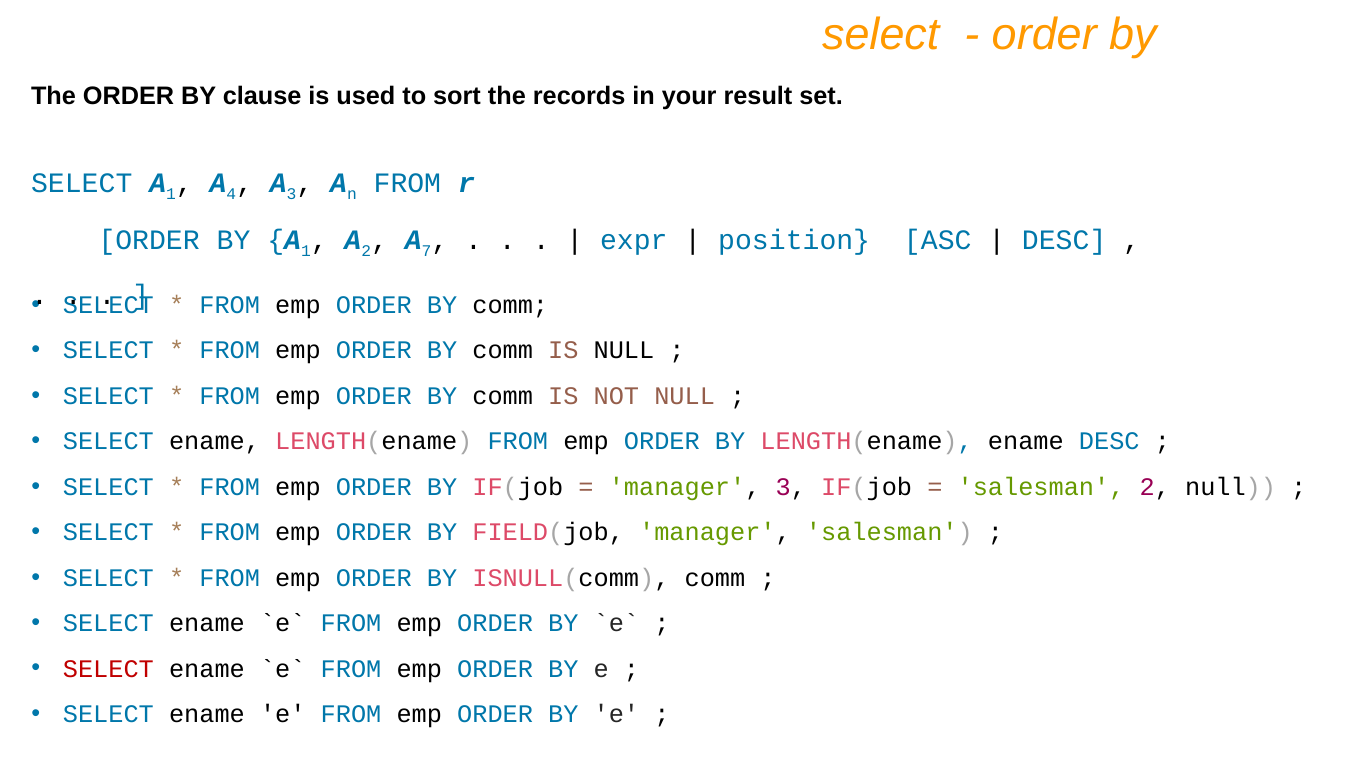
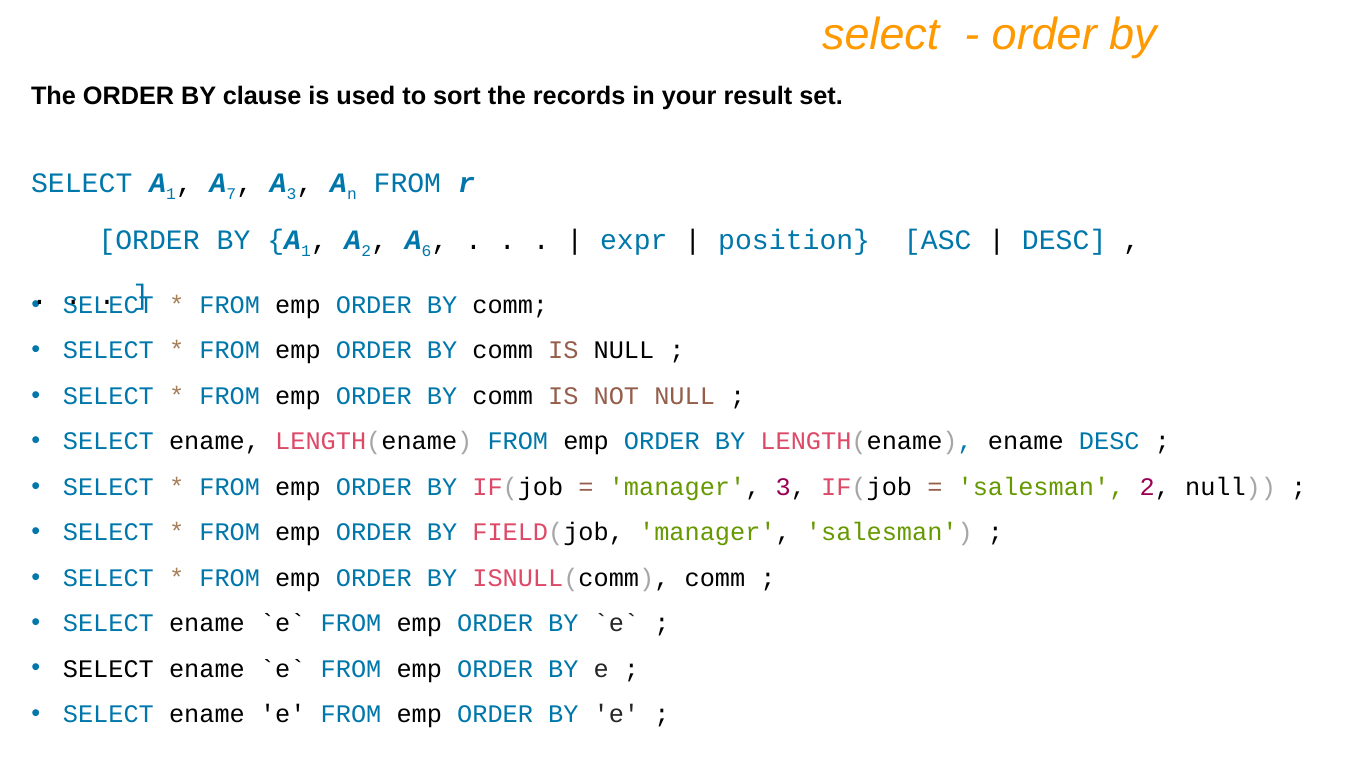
4: 4 -> 7 (231, 194)
7: 7 -> 6 (427, 252)
SELECT colour: red -> black (108, 669)
